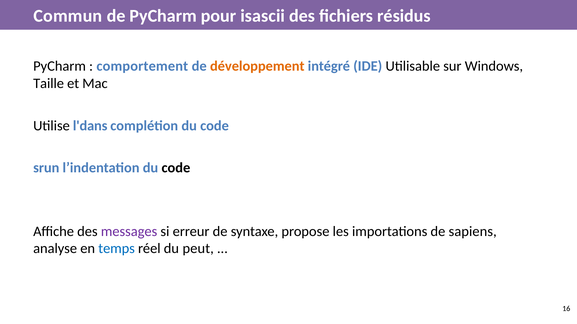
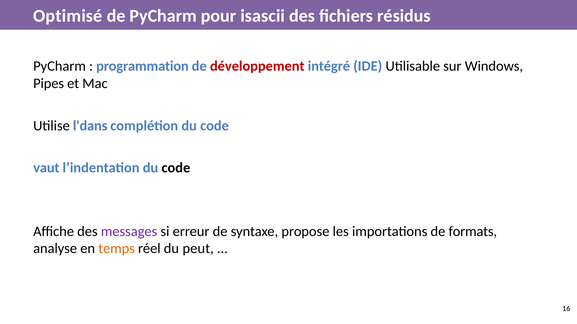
Commun: Commun -> Optimisé (68, 16)
comportement: comportement -> programmation (142, 66)
développement colour: orange -> red (257, 66)
Taille: Taille -> Pipes (49, 84)
srun: srun -> vaut (46, 168)
sapiens: sapiens -> formats (473, 232)
temps colour: blue -> orange (117, 249)
